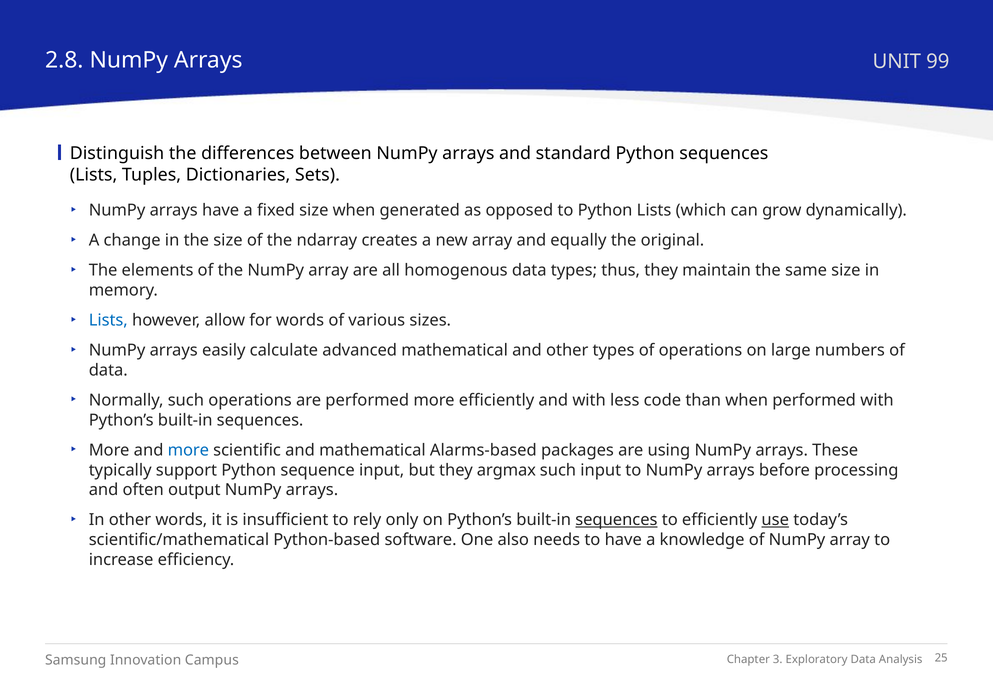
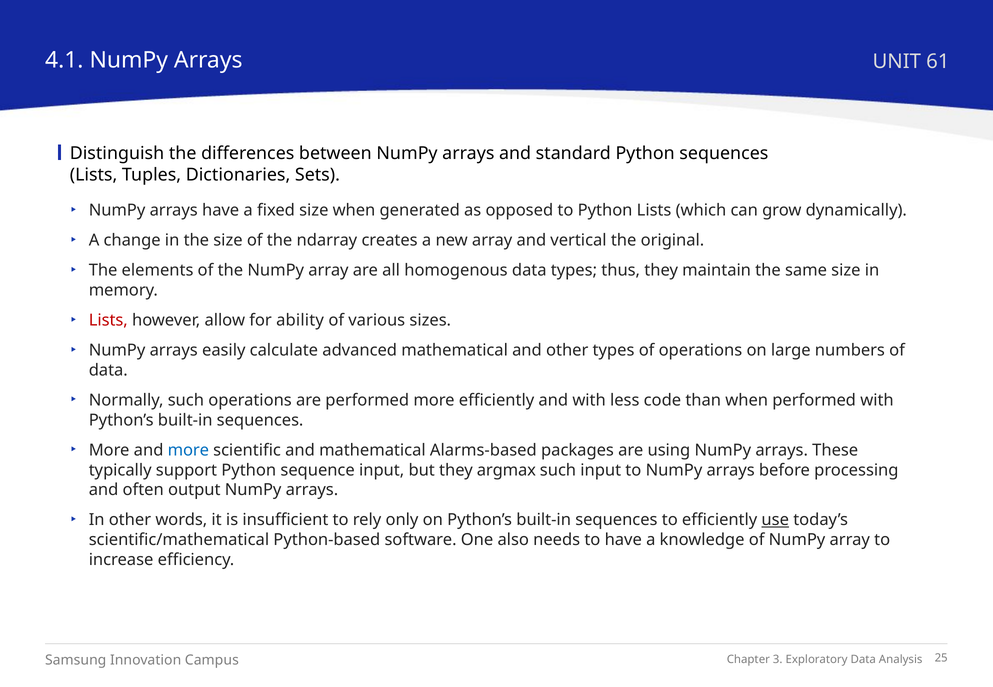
2.8: 2.8 -> 4.1 (64, 60)
99: 99 -> 61 (938, 62)
equally: equally -> vertical (578, 241)
Lists colour: blue -> red (108, 321)
for words: words -> ability (300, 321)
sequences underline: present -> none (616, 520)
